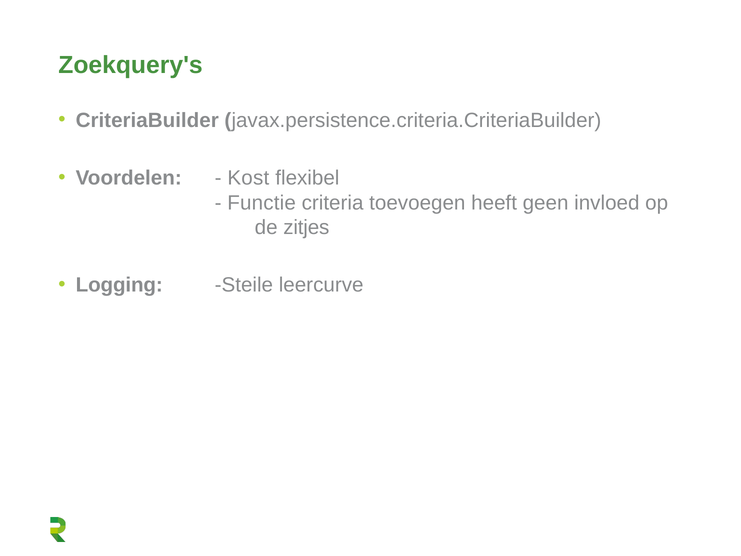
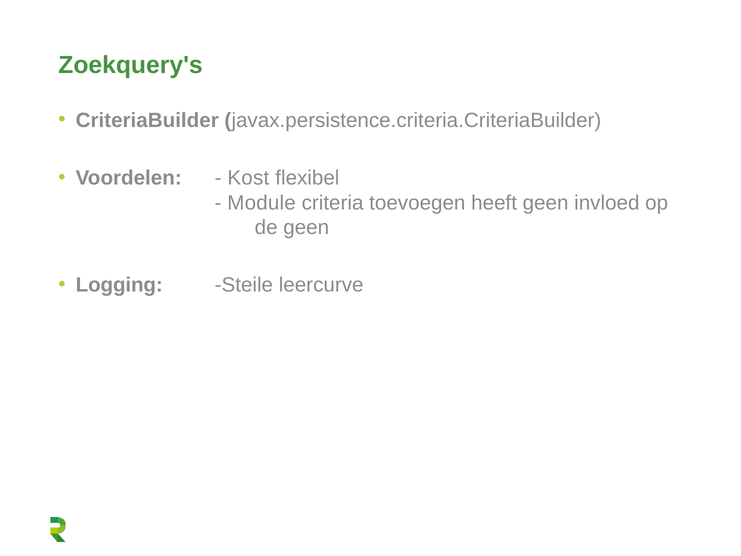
Functie: Functie -> Module (262, 203)
de zitjes: zitjes -> geen (306, 227)
